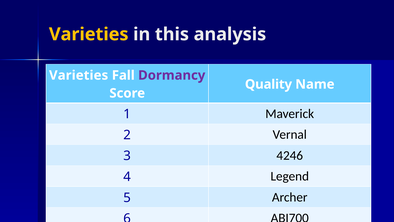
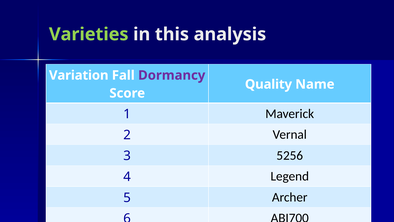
Varieties colour: yellow -> light green (89, 34)
Varieties: Varieties -> Variation (79, 75)
4246: 4246 -> 5256 (290, 155)
